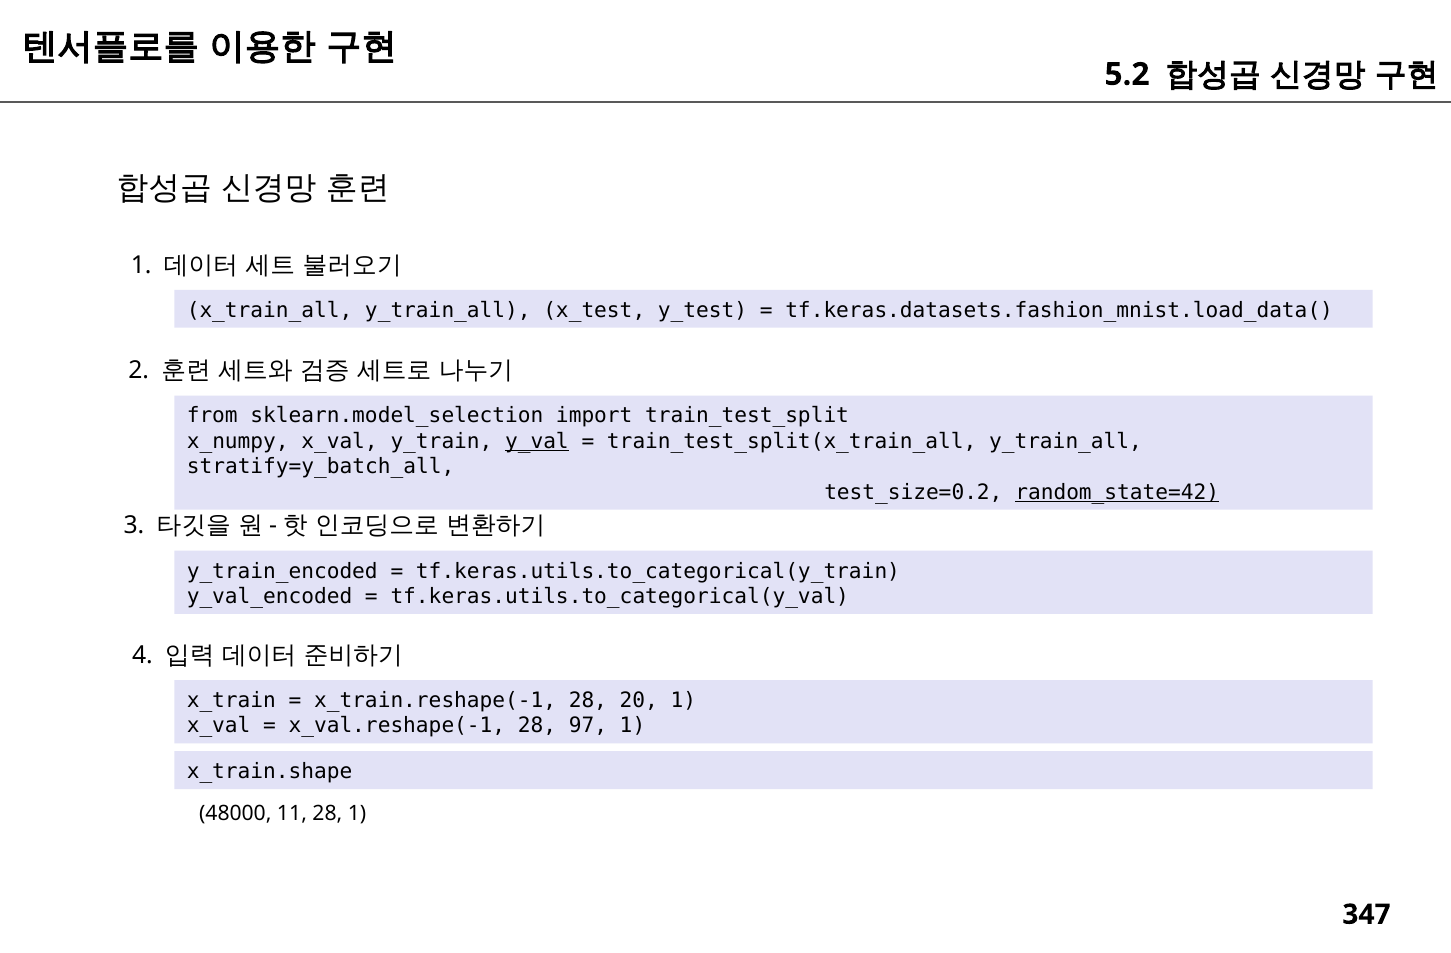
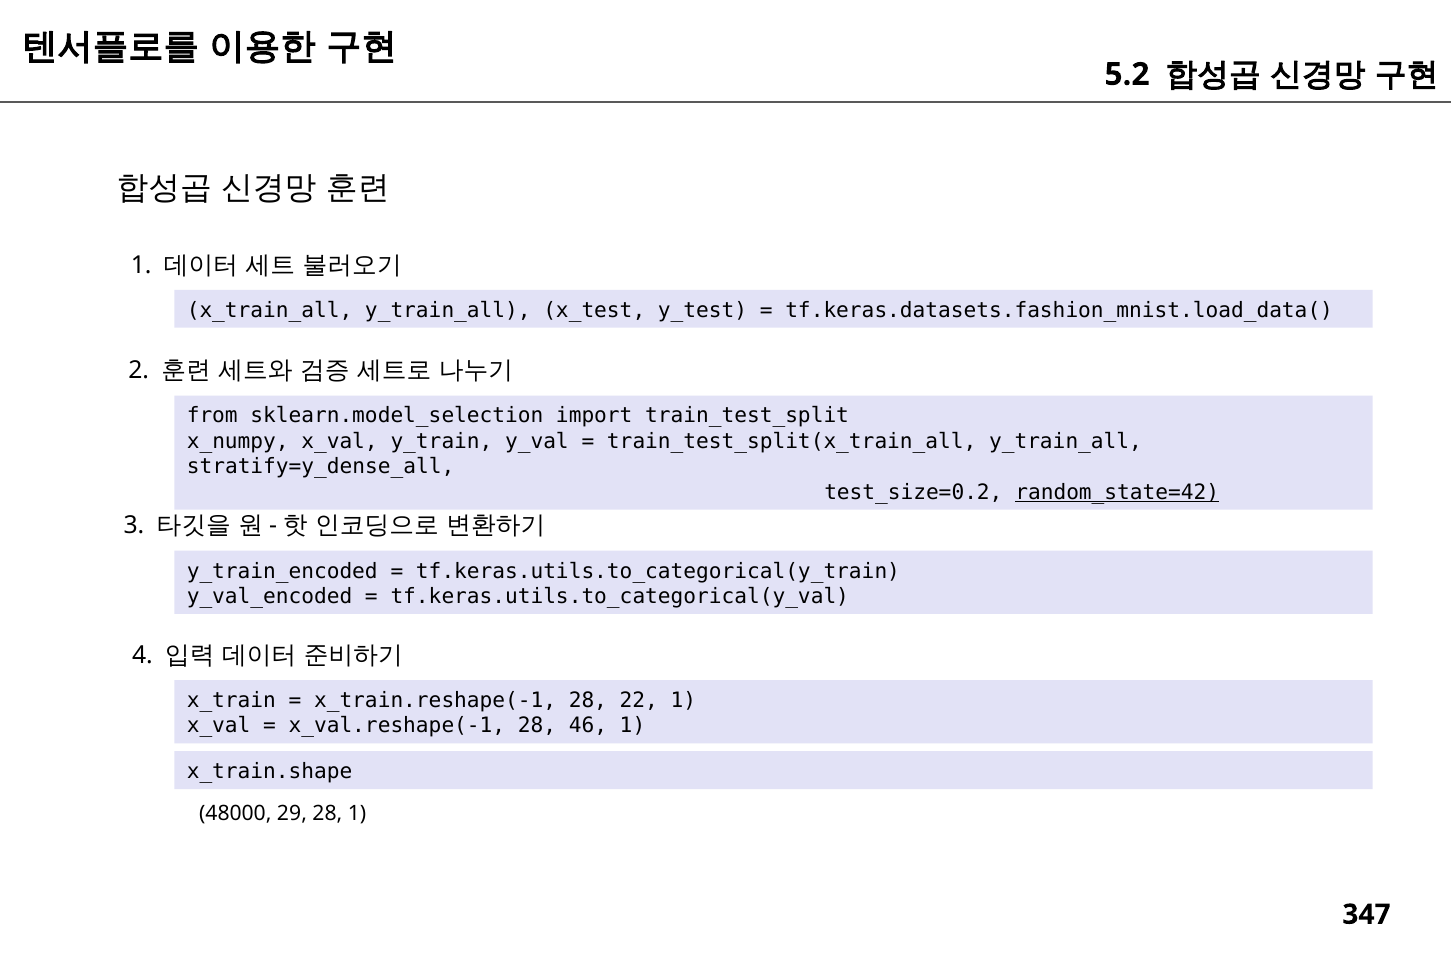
y_val underline: present -> none (537, 441)
stratify=y_batch_all: stratify=y_batch_all -> stratify=y_dense_all (321, 467)
20: 20 -> 22 (639, 701)
97: 97 -> 46 (588, 726)
11: 11 -> 29 (292, 814)
